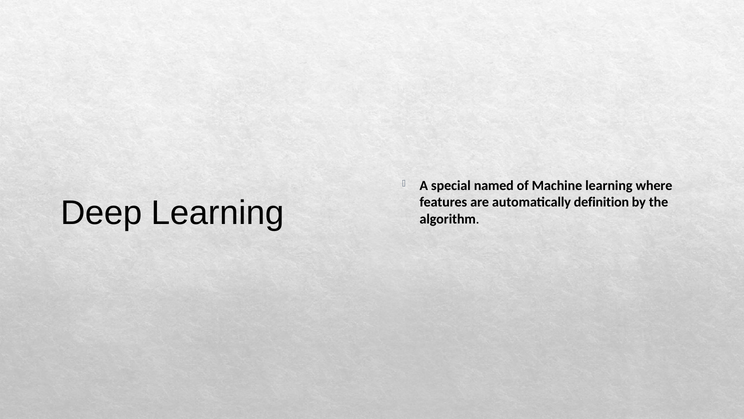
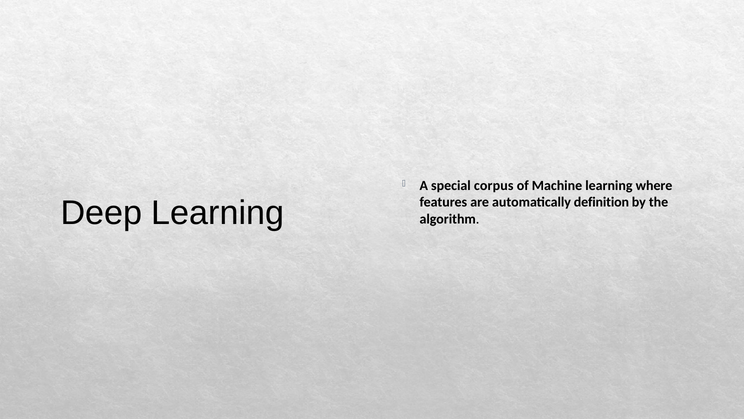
named: named -> corpus (494, 185)
